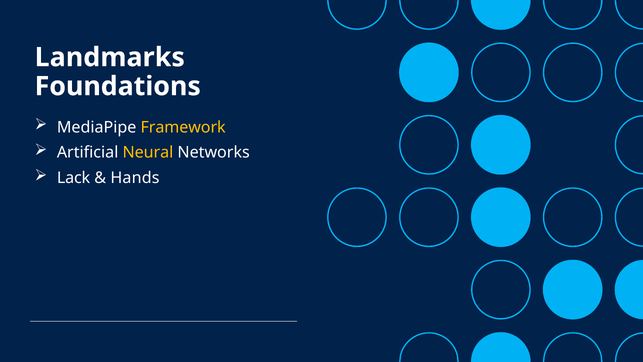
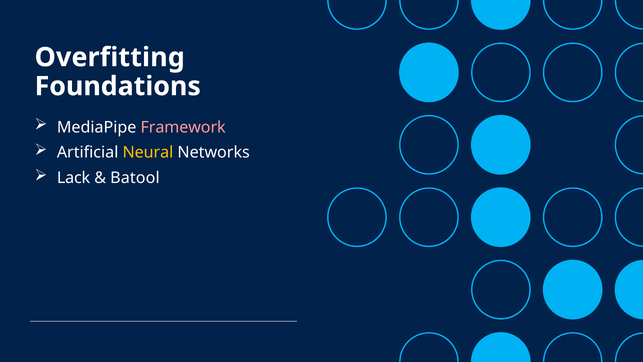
Landmarks: Landmarks -> Overfitting (110, 57)
Framework colour: yellow -> pink (183, 127)
Hands: Hands -> Batool (135, 178)
